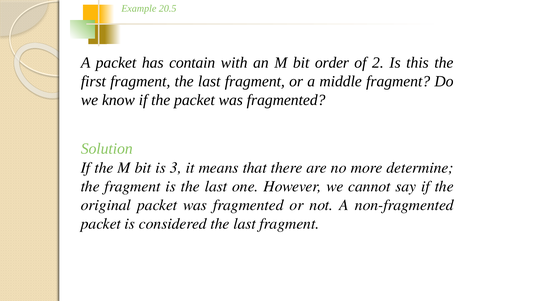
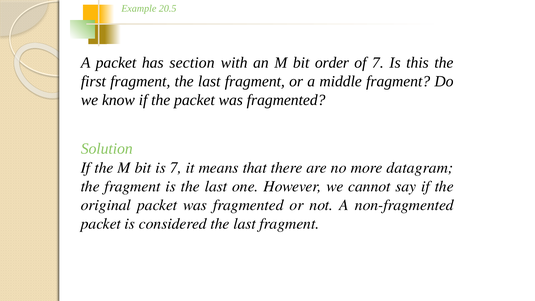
contain: contain -> section (192, 63)
of 2: 2 -> 7 (378, 63)
is 3: 3 -> 7 (176, 167)
determine: determine -> datagram (420, 167)
